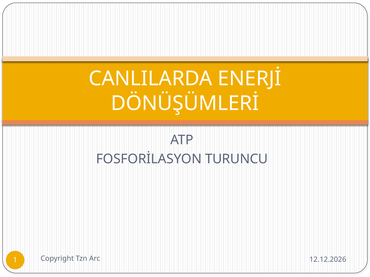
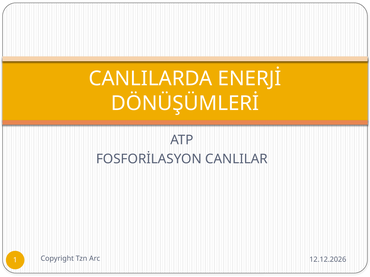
TURUNCU: TURUNCU -> CANLILAR (236, 159)
